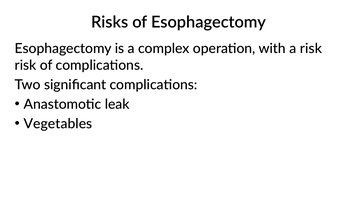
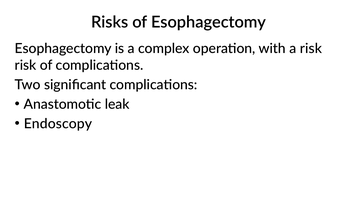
Vegetables: Vegetables -> Endoscopy (58, 124)
